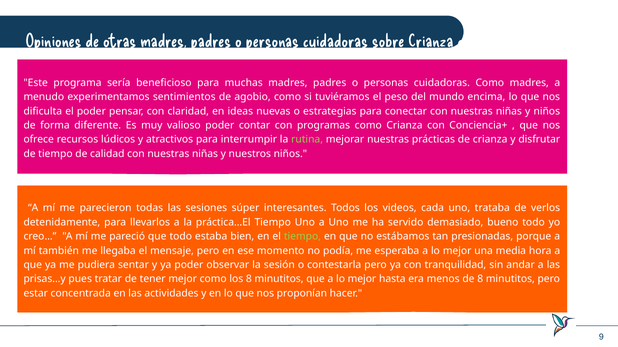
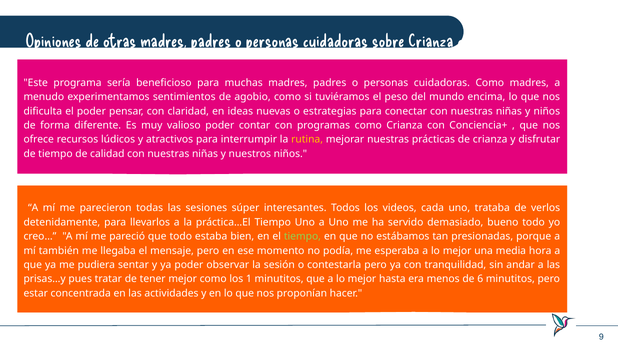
rutina colour: light green -> yellow (307, 140)
los 8: 8 -> 1 (249, 279)
de 8: 8 -> 6 (480, 279)
